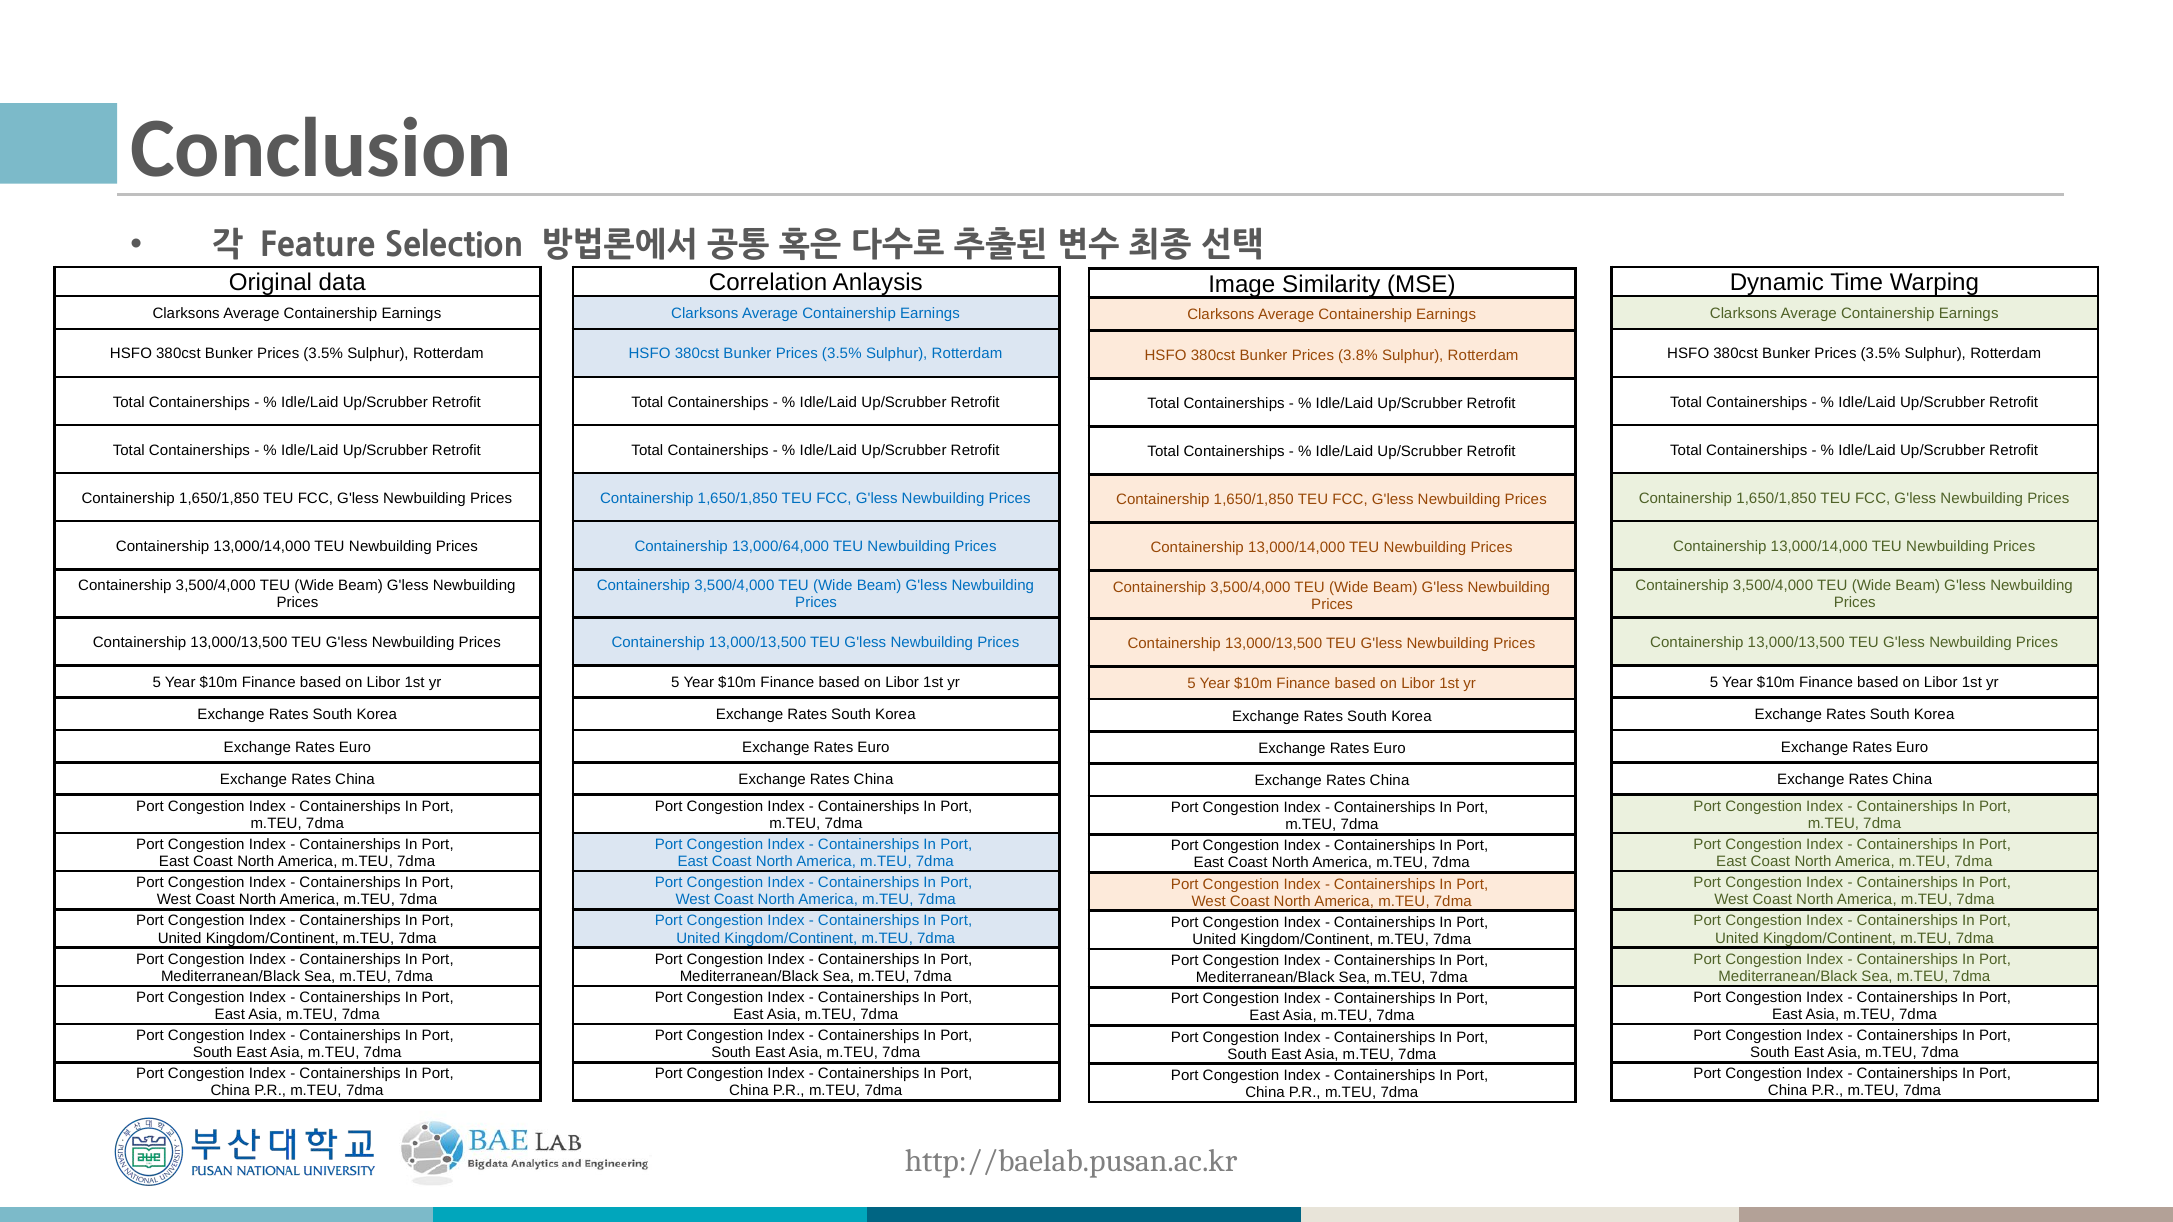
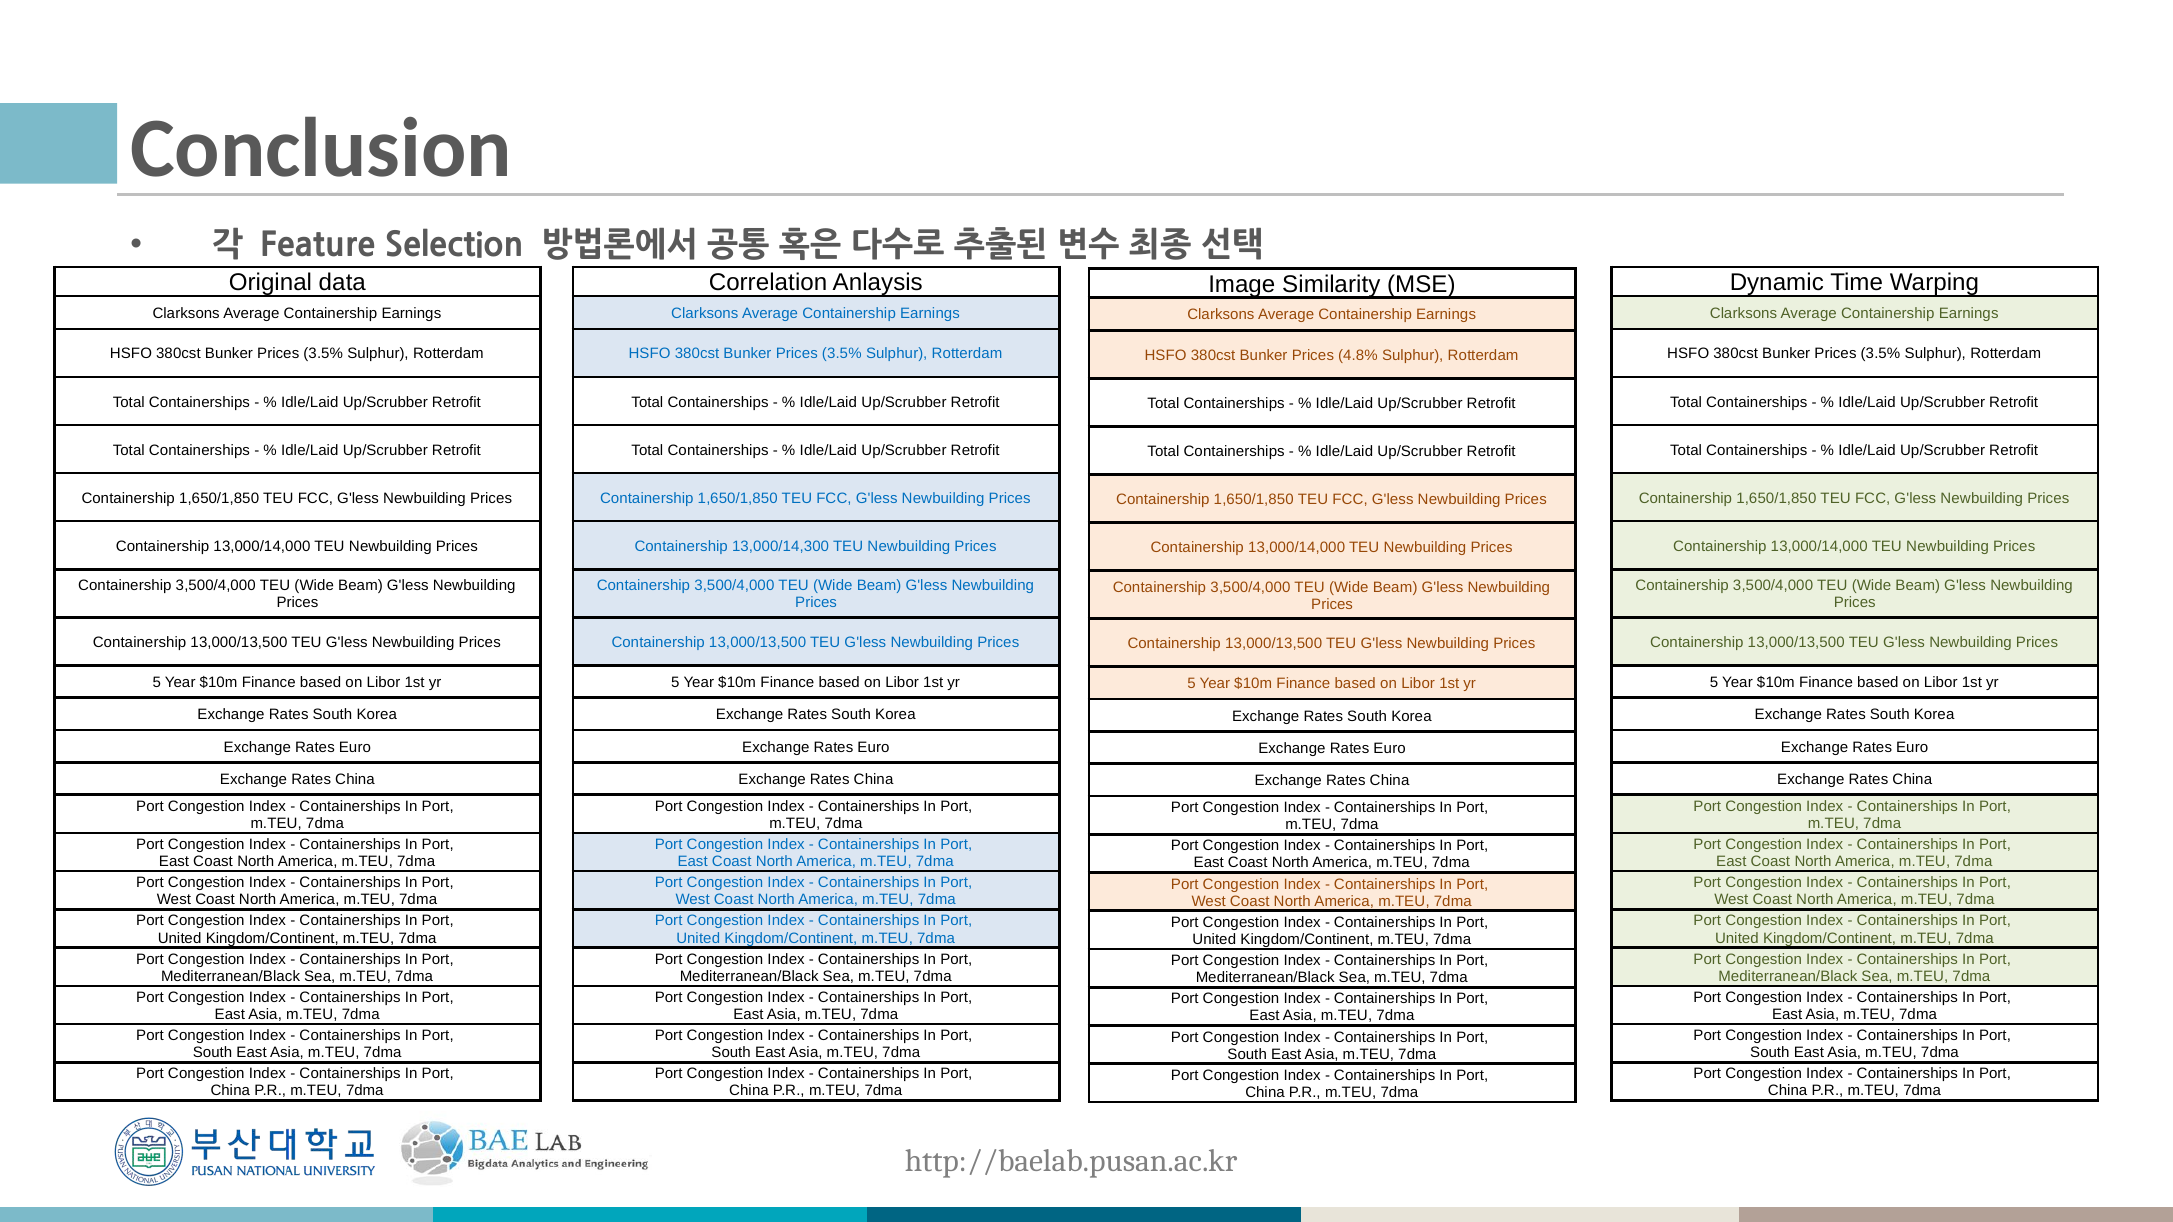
3.8%: 3.8% -> 4.8% (1358, 355)
13,000/64,000: 13,000/64,000 -> 13,000/14,300 (781, 546)
